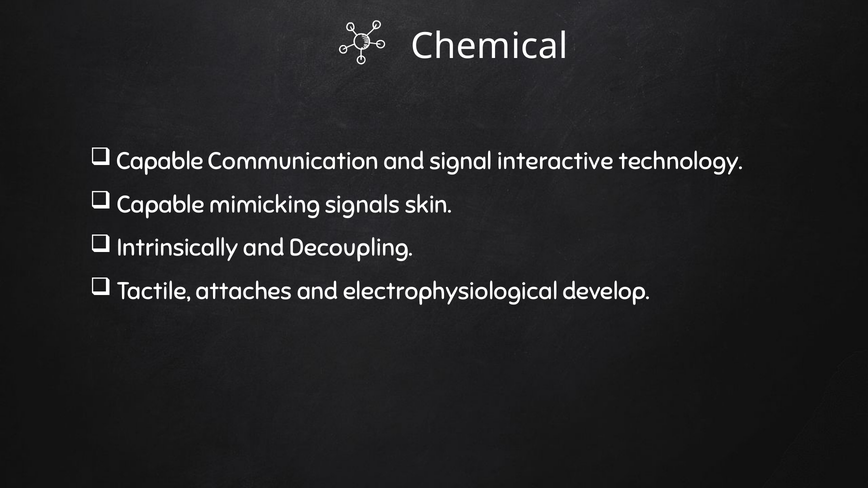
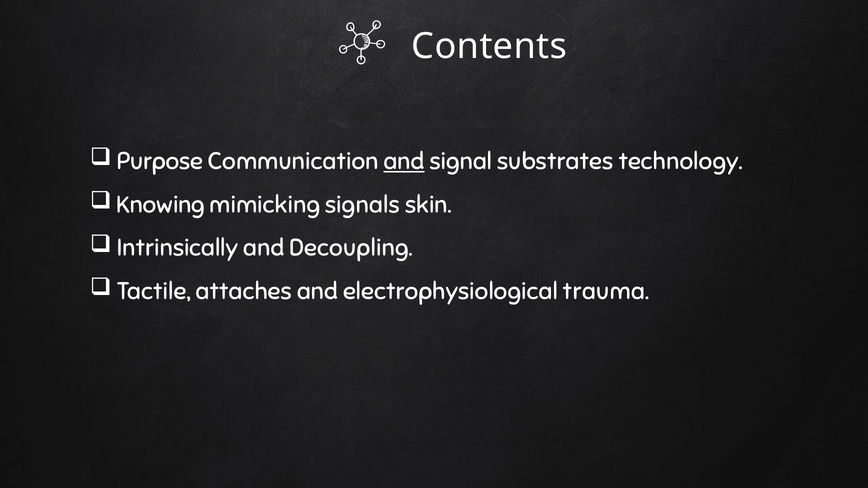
Chemical: Chemical -> Contents (489, 46)
Capable: Capable -> Purpose (160, 161)
and underline: none -> present (404, 161)
interactive: interactive -> substrates (555, 161)
Capable: Capable -> Knowing (161, 205)
develop: develop -> trauma (606, 292)
